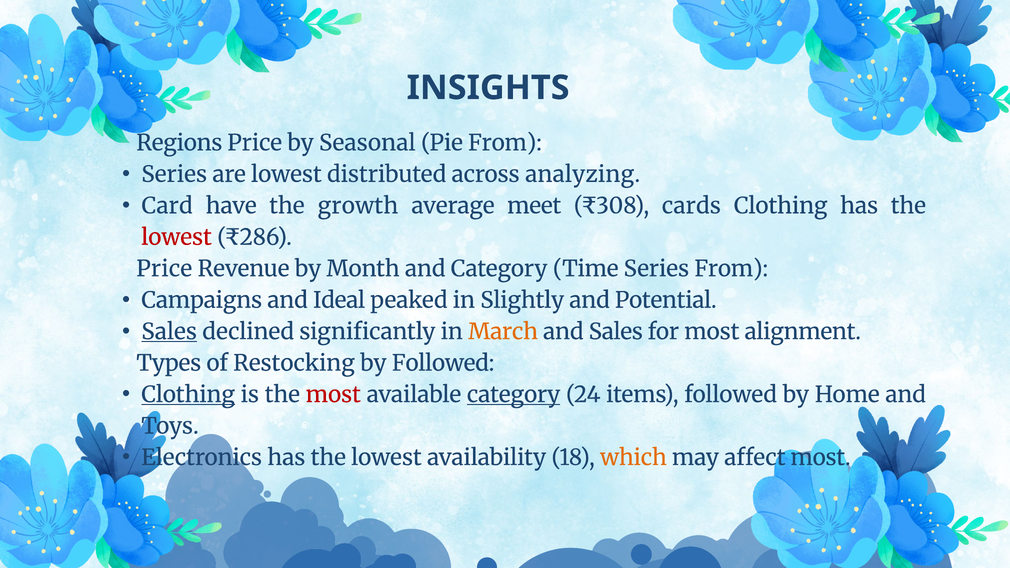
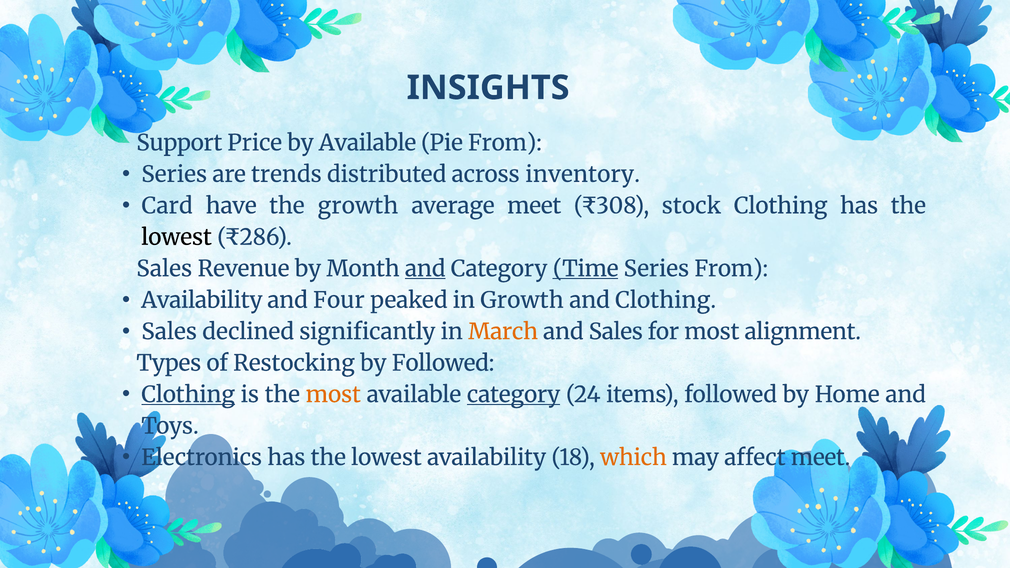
Regions: Regions -> Support (179, 143)
by Seasonal: Seasonal -> Available (367, 143)
are lowest: lowest -> trends (286, 175)
analyzing: analyzing -> inventory (583, 175)
cards: cards -> stock (691, 206)
lowest colour: red -> black (177, 237)
Price: Price -> Sales (164, 269)
and underline: none -> present (425, 269)
Time underline: none -> present (586, 269)
Campaigns: Campaigns -> Availability (202, 300)
Ideal: Ideal -> Four (339, 300)
in Slightly: Slightly -> Growth (522, 300)
and Potential: Potential -> Clothing (666, 300)
Sales underline: present -> none (169, 332)
most colour: red -> orange (333, 395)
affect most: most -> meet (821, 458)
